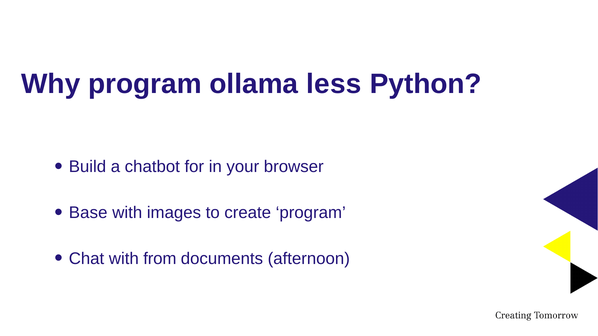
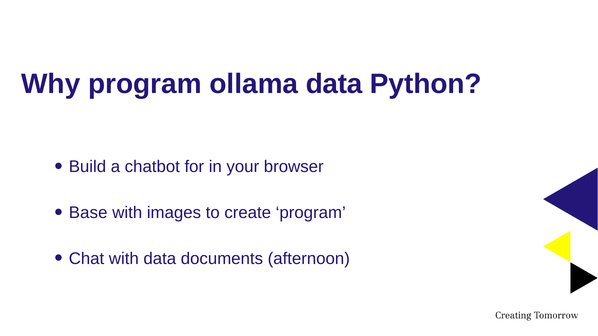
ollama less: less -> data (334, 84)
with from: from -> data (160, 259)
